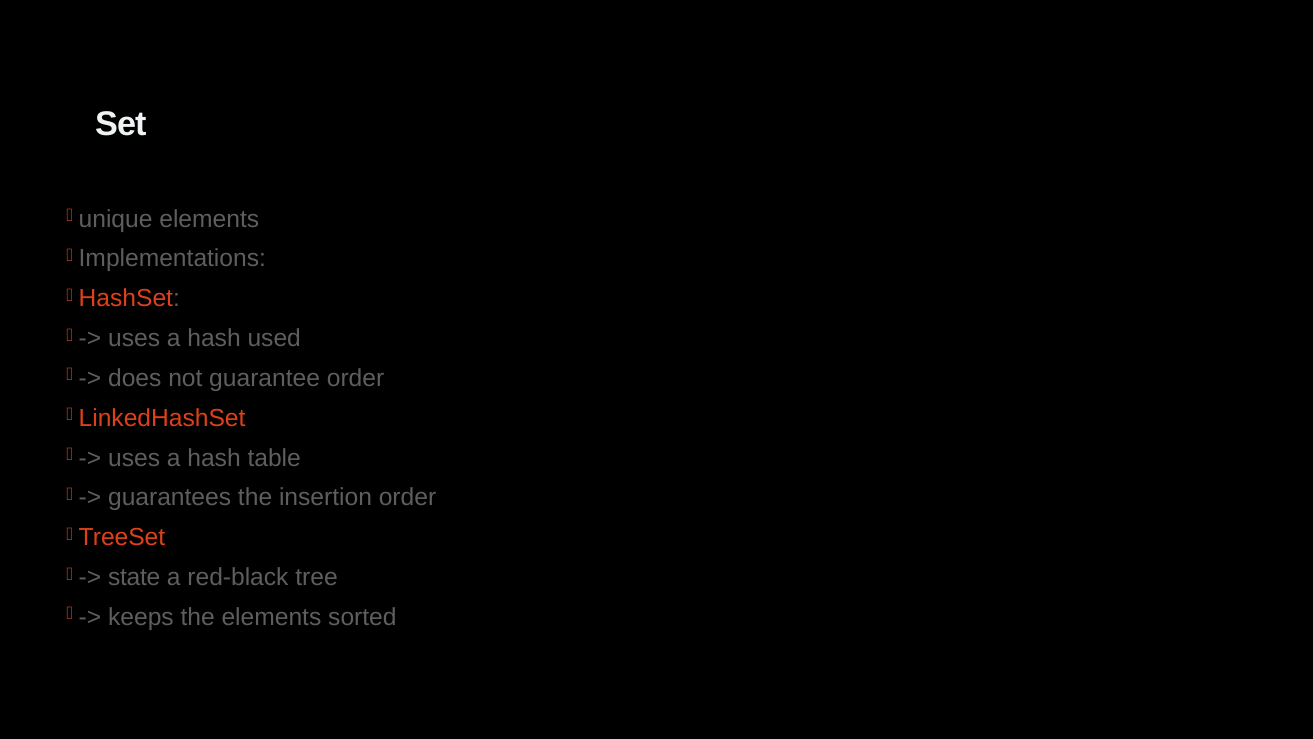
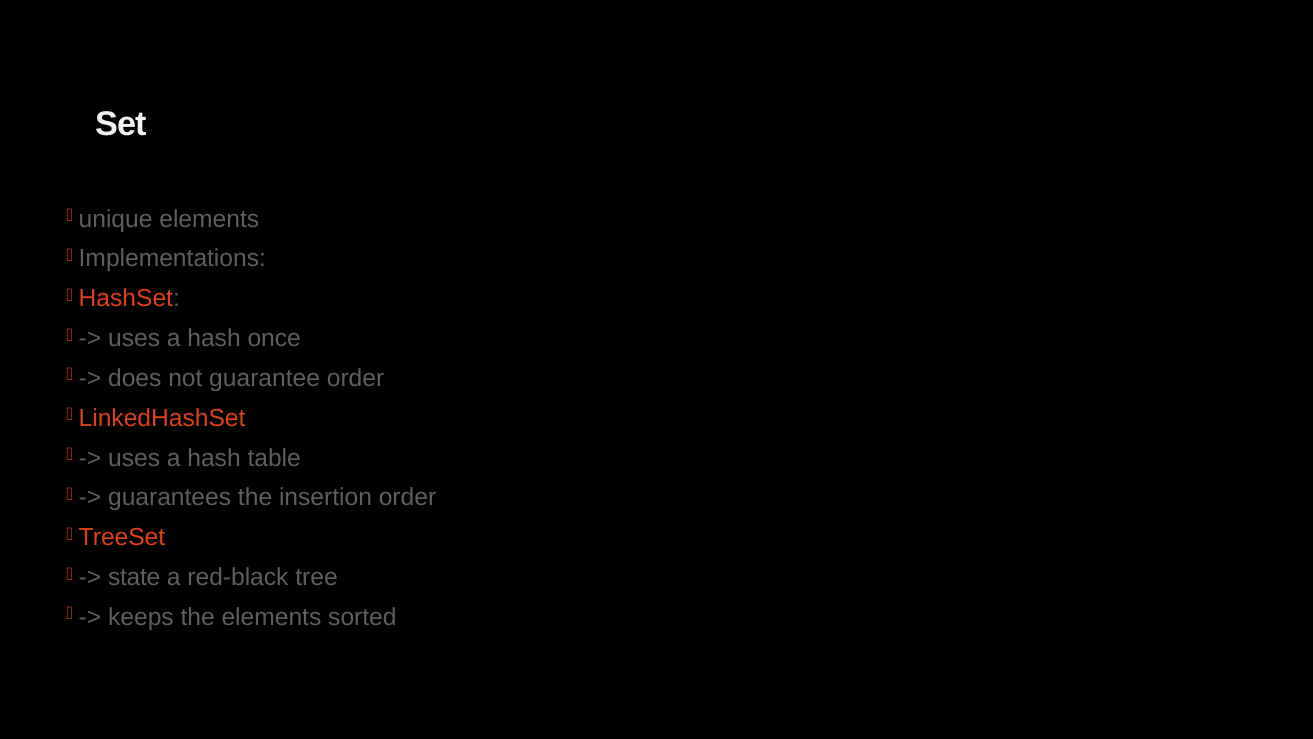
used: used -> once (274, 338)
